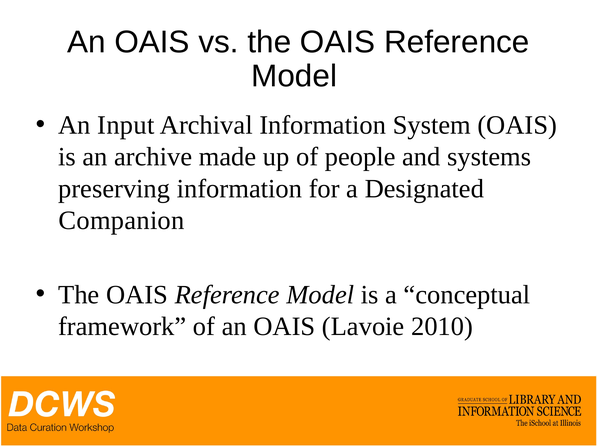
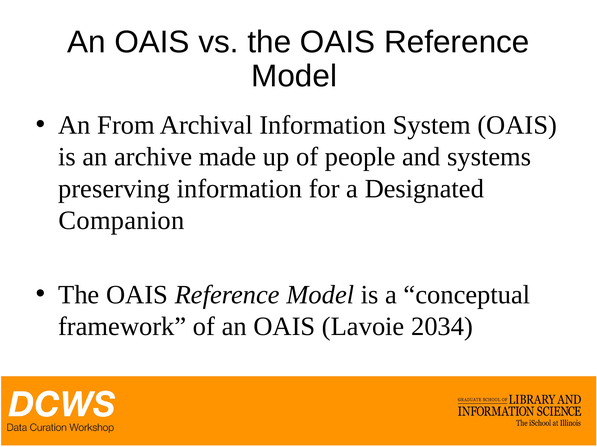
Input: Input -> From (126, 125)
2010: 2010 -> 2034 (442, 327)
